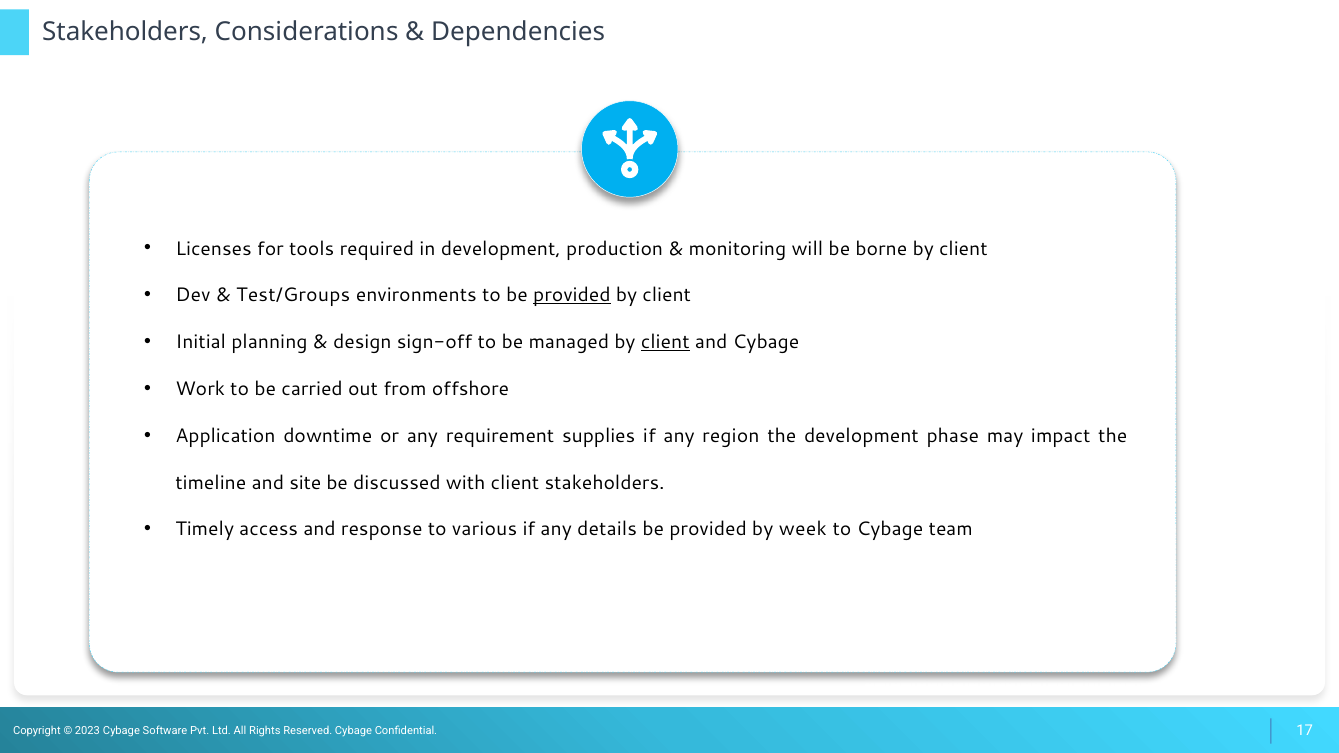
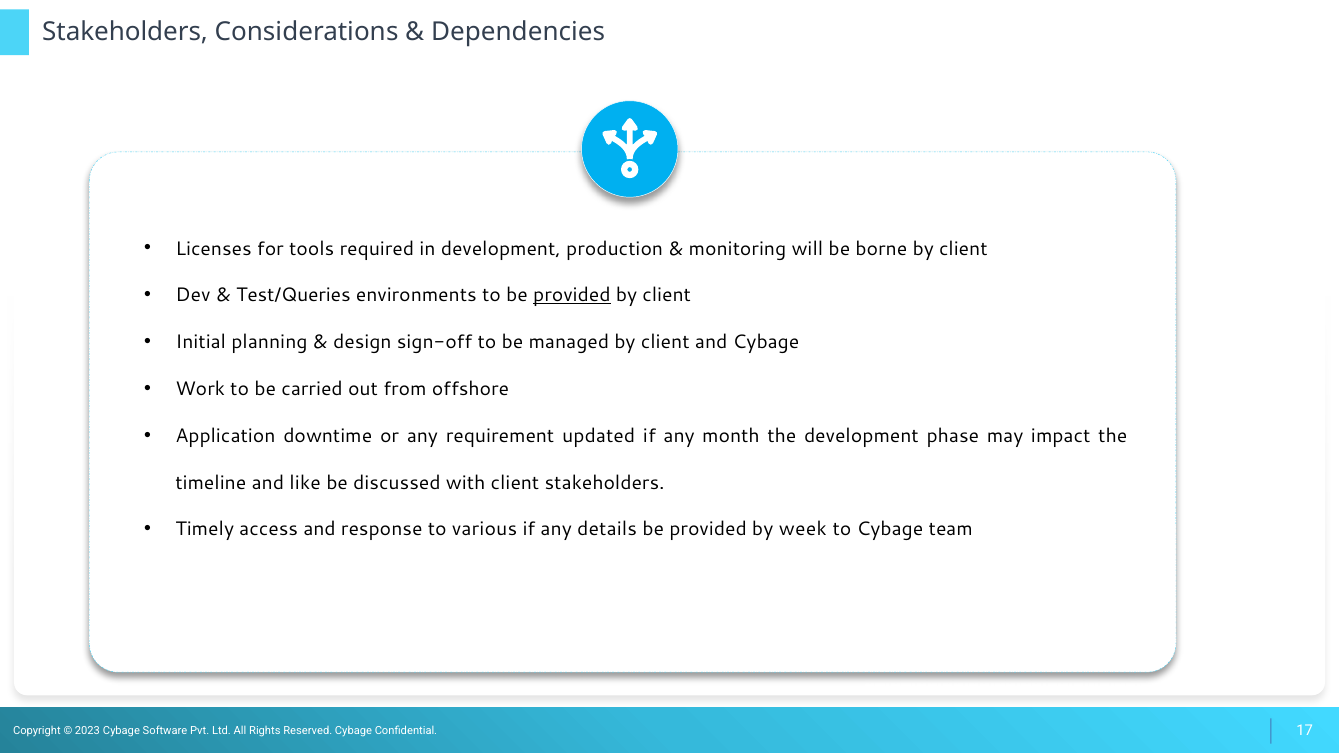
Test/Groups: Test/Groups -> Test/Queries (293, 296)
client underline: present -> none (665, 342)
supplies: supplies -> updated (599, 436)
region: region -> month (731, 436)
site: site -> like (305, 483)
